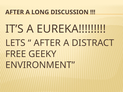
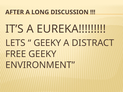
AFTER: AFTER -> GEEKY (47, 43)
